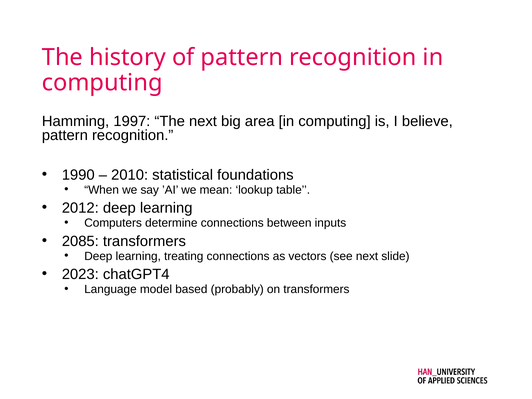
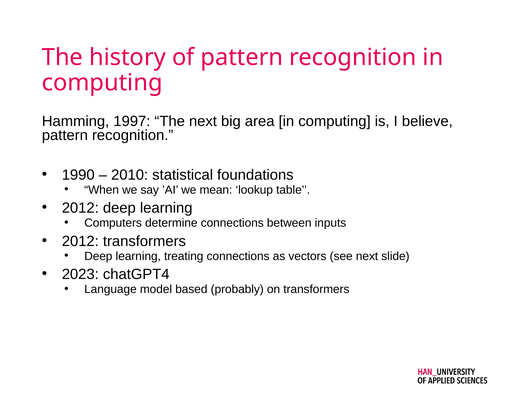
2085: 2085 -> 2012 (80, 241)
